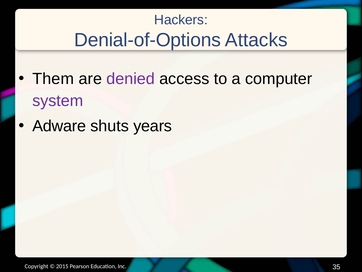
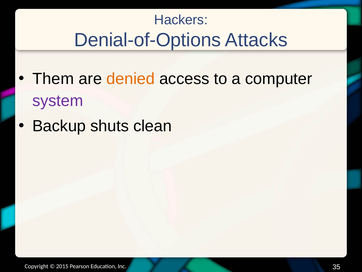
denied colour: purple -> orange (131, 79)
Adware: Adware -> Backup (59, 126)
years: years -> clean (153, 126)
